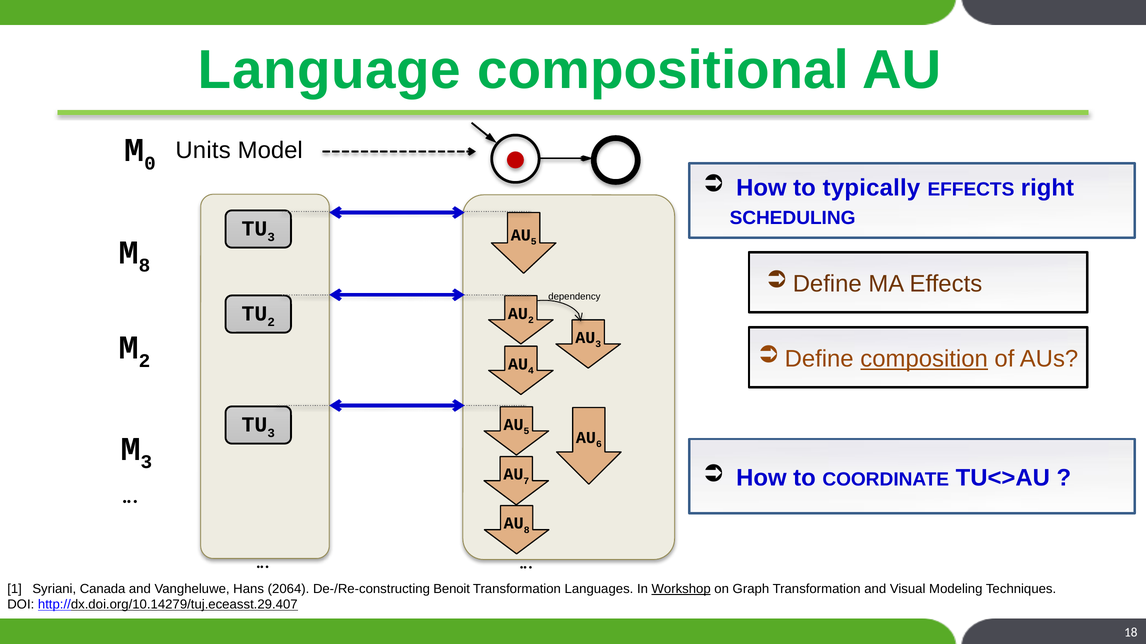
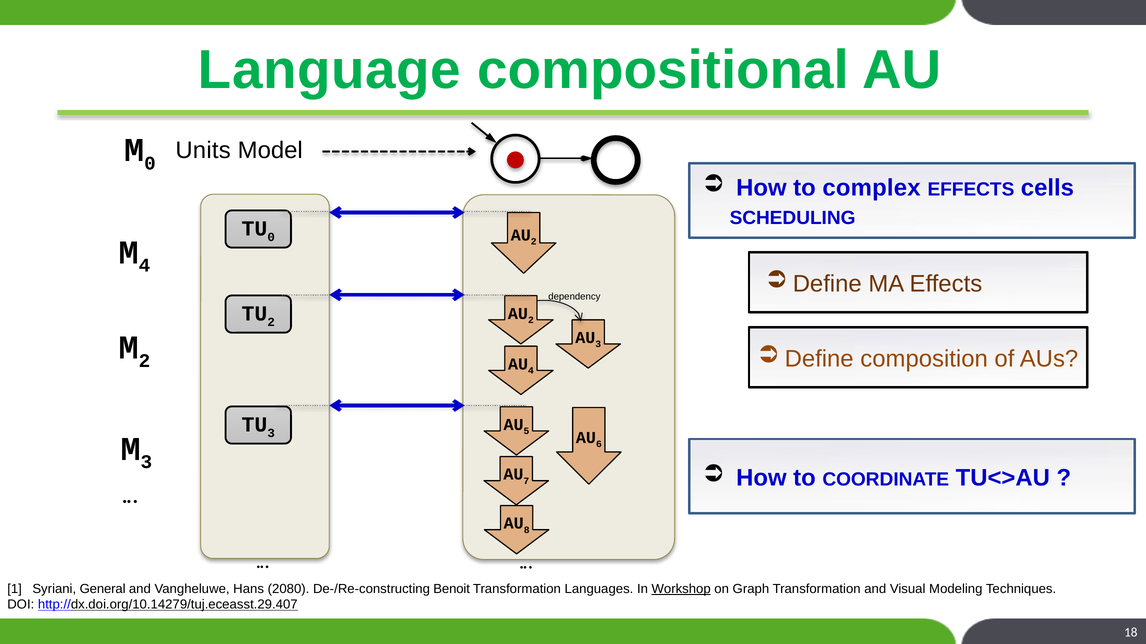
typically: typically -> complex (871, 188)
right: right -> cells (1047, 188)
3: 3 -> 0 (271, 237)
5: 5 -> 2 (534, 242)
8: 8 -> 4 (145, 266)
composition underline: present -> none (924, 359)
Canada: Canada -> General (103, 589)
2064: 2064 -> 2080 (289, 589)
